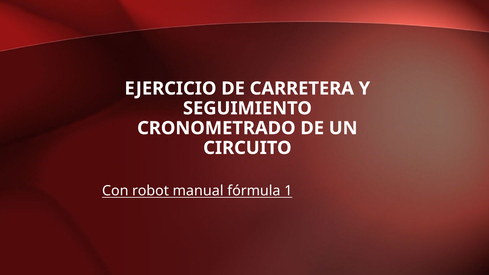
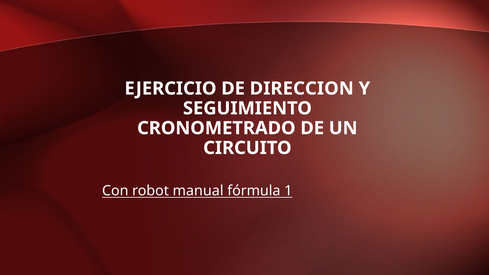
CARRETERA: CARRETERA -> DIRECCION (302, 89)
